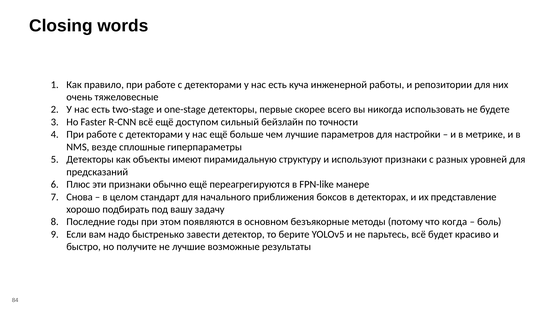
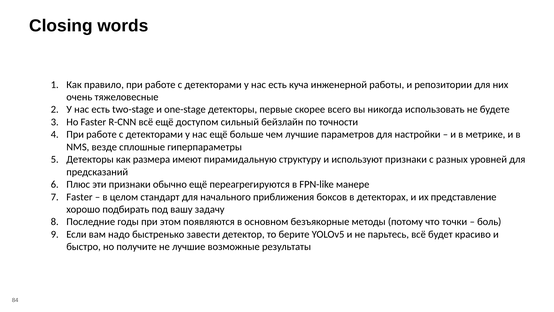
объекты: объекты -> размера (151, 159)
Снова: Снова -> Faster (80, 197)
когда: когда -> точки (455, 222)
